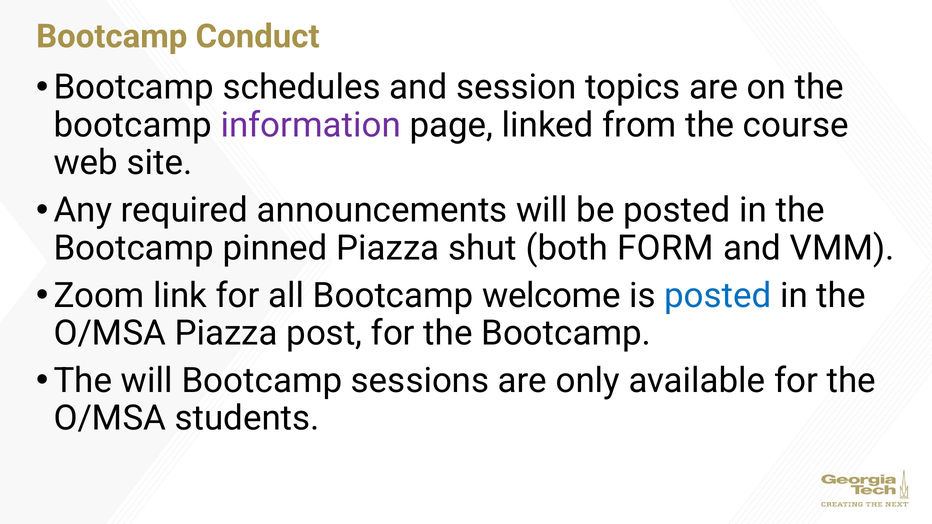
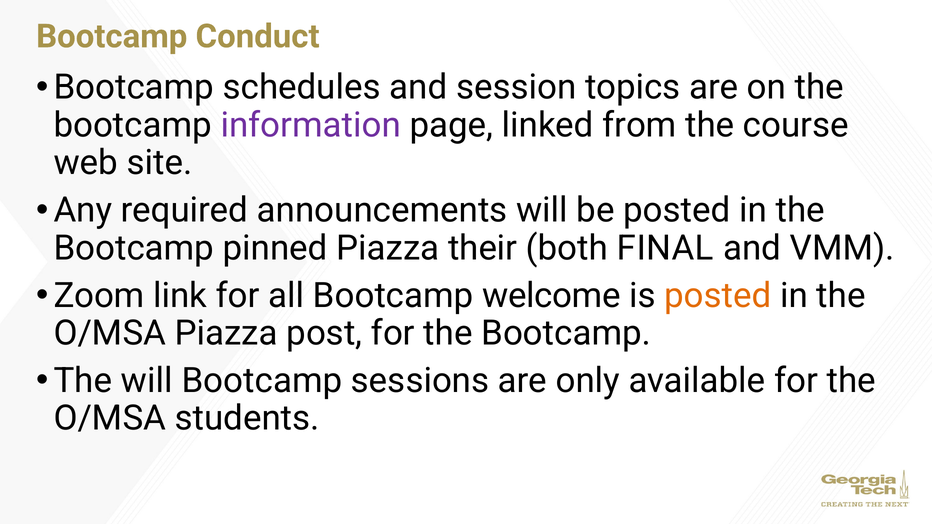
shut: shut -> their (483, 248)
FORM: FORM -> FINAL (665, 248)
posted colour: blue -> orange (718, 296)
